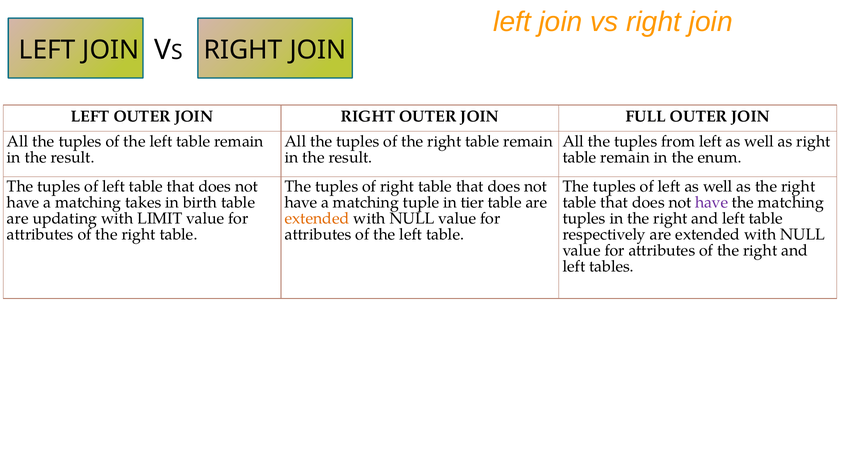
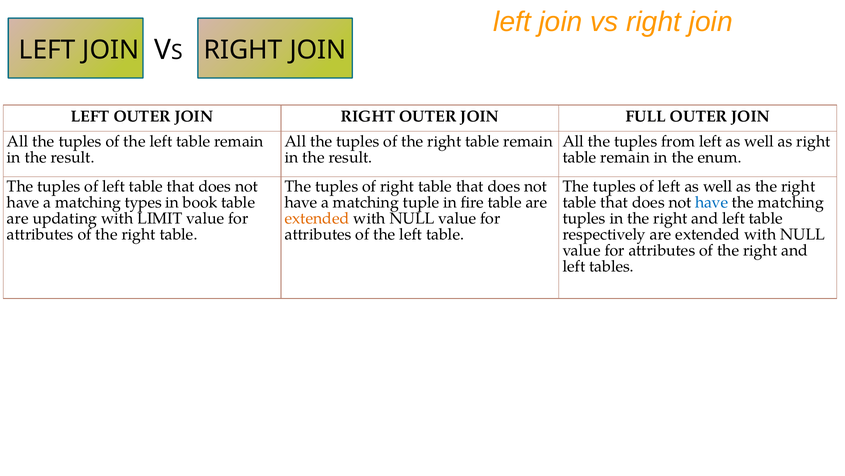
takes: takes -> types (143, 202)
birth: birth -> book (200, 202)
tier: tier -> fire (472, 202)
have colour: purple -> blue (712, 202)
